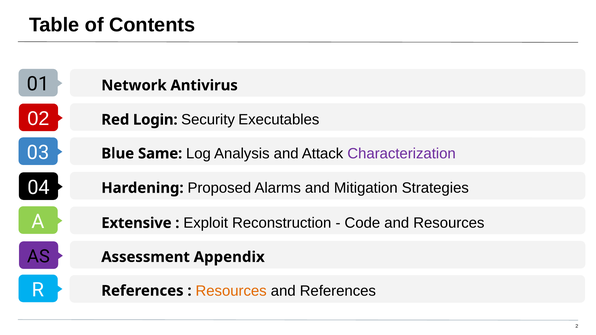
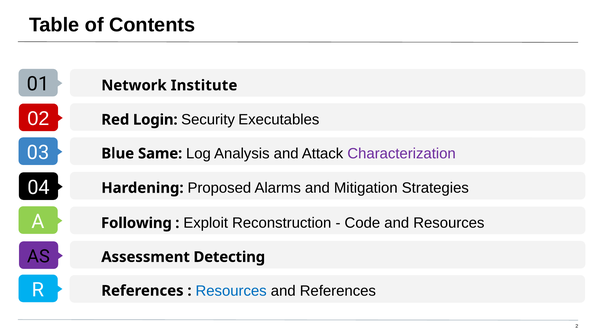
Antivirus: Antivirus -> Institute (204, 85)
Extensive: Extensive -> Following (136, 223)
Appendix: Appendix -> Detecting (229, 257)
Resources colour: orange -> blue (231, 291)
